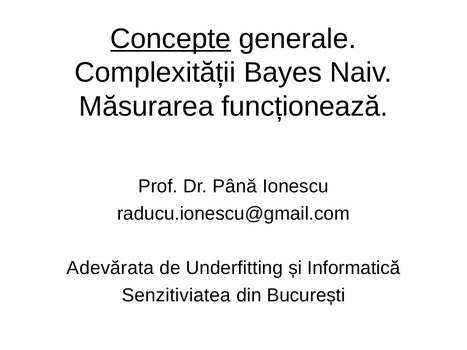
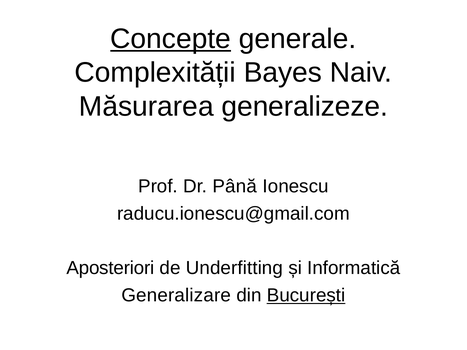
funcționează: funcționează -> generalizeze (305, 107)
Adevărata: Adevărata -> Aposteriori (110, 268)
Senzitiviatea: Senzitiviatea -> Generalizare (176, 296)
București underline: none -> present (306, 296)
